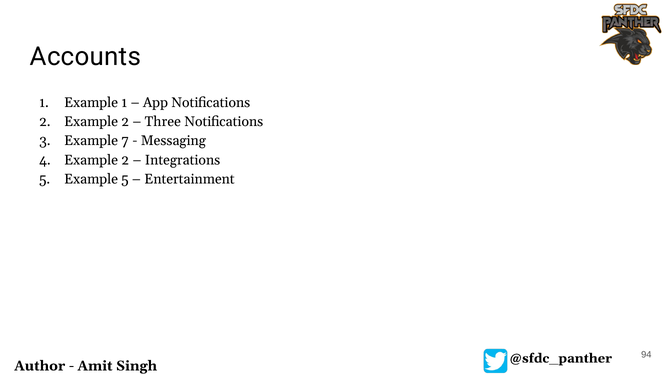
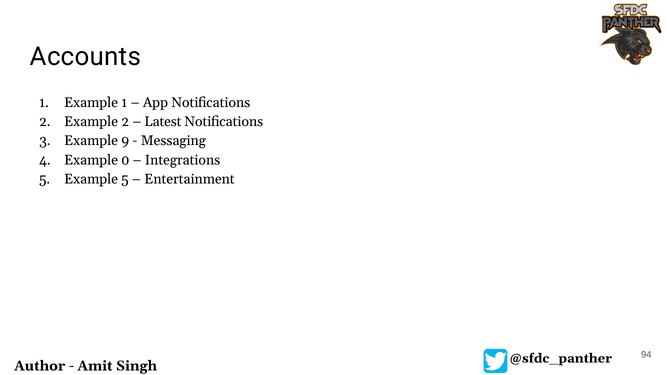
Three: Three -> Latest (163, 122)
7: 7 -> 9 (125, 141)
4 Example 2: 2 -> 0 (125, 160)
